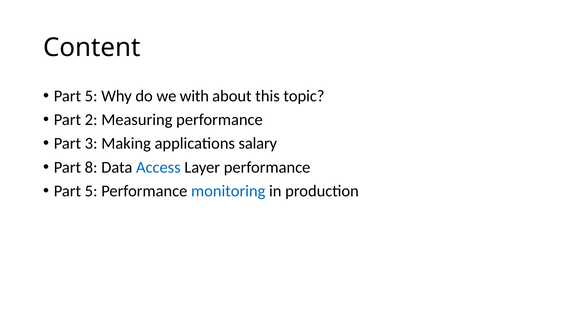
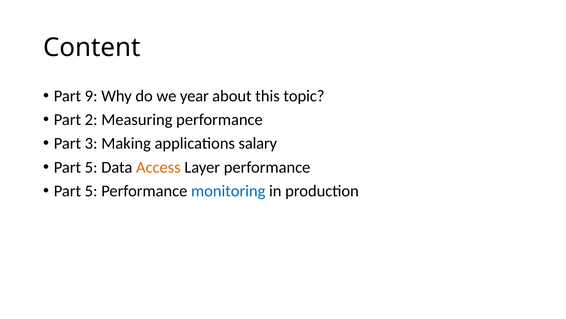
5: 5 -> 9 (91, 96)
with: with -> year (194, 96)
8: 8 -> 5 (91, 167)
Access colour: blue -> orange (158, 167)
